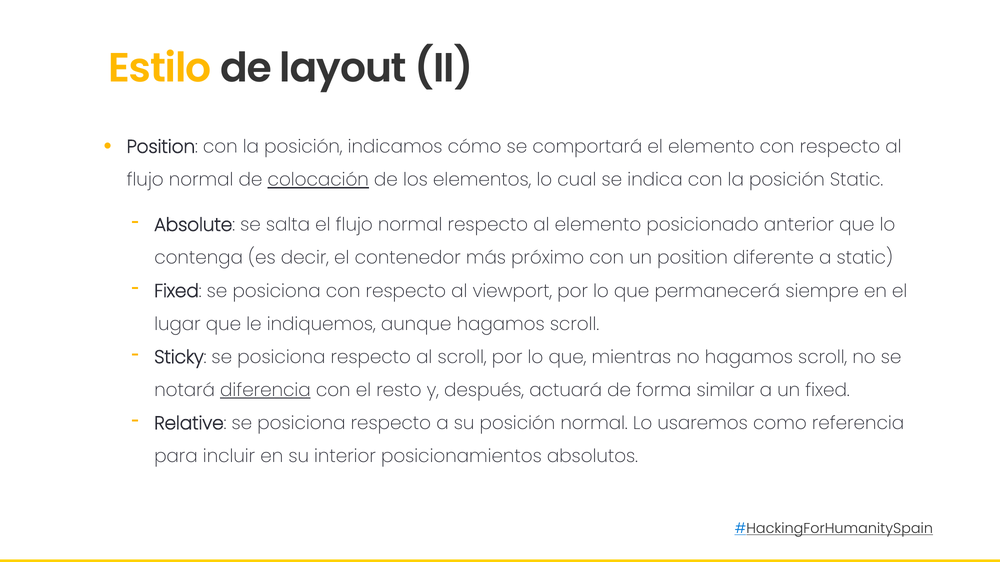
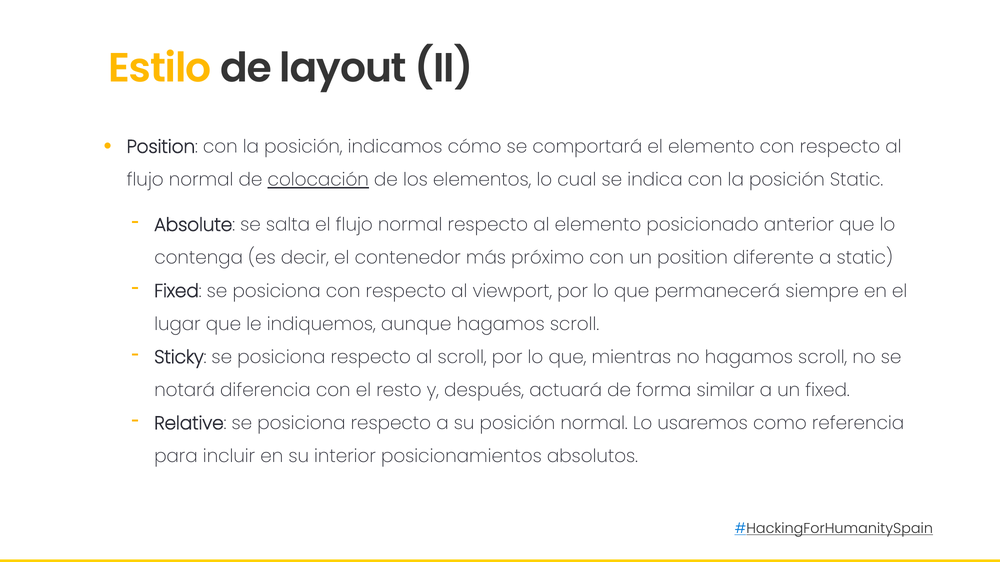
diferencia underline: present -> none (265, 390)
